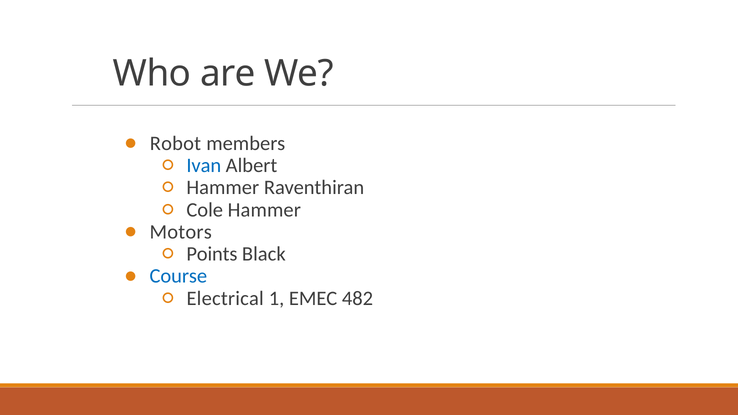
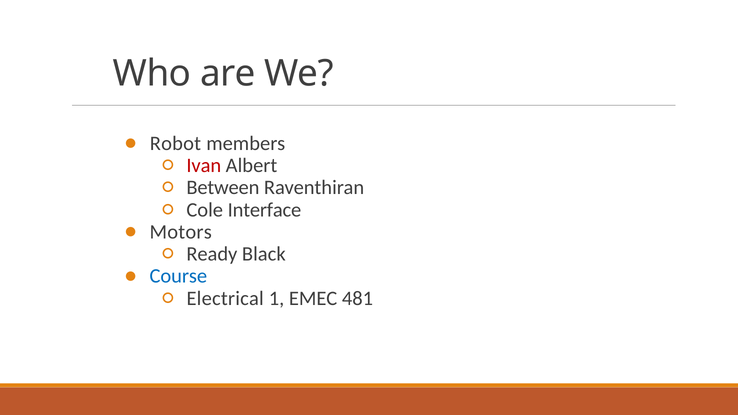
Ivan colour: blue -> red (204, 166)
Hammer: Hammer -> Between (223, 188)
Cole Hammer: Hammer -> Interface (264, 210)
Points: Points -> Ready (212, 254)
482: 482 -> 481 (357, 298)
